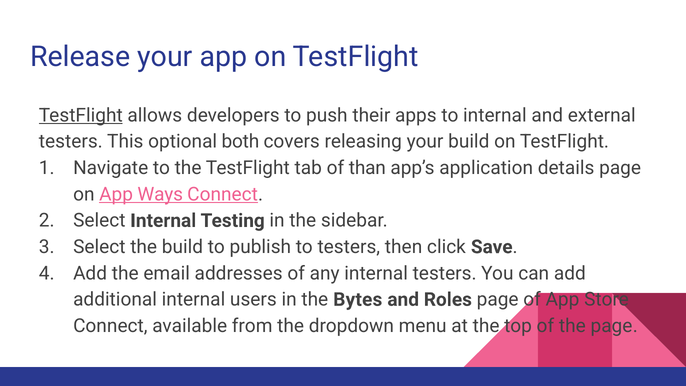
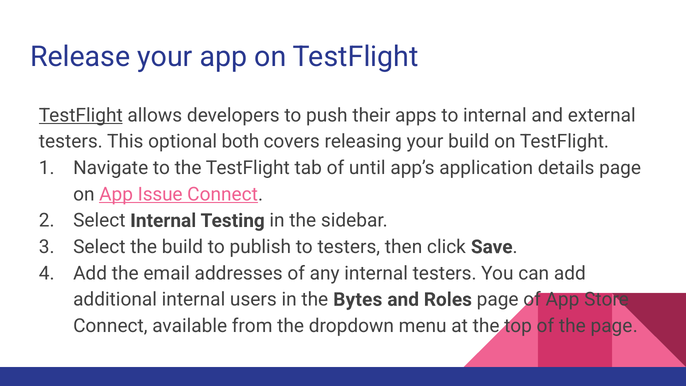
than: than -> until (367, 168)
Ways: Ways -> Issue (160, 194)
